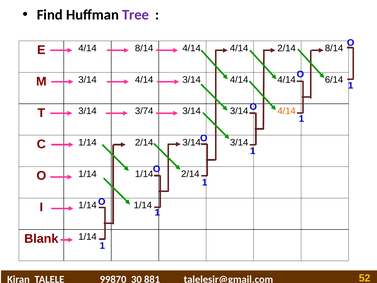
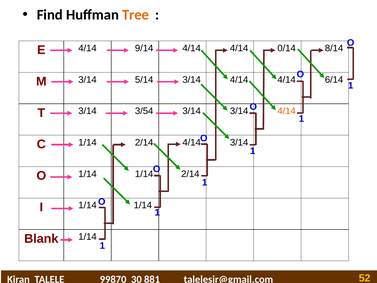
Tree colour: purple -> orange (135, 15)
4/14 8/14: 8/14 -> 9/14 (144, 48)
4/14 2/14: 2/14 -> 0/14 (287, 48)
M 3/14 4/14: 4/14 -> 5/14 (144, 80)
3/74: 3/74 -> 3/54 (144, 111)
2/14 3/14: 3/14 -> 4/14 (192, 142)
